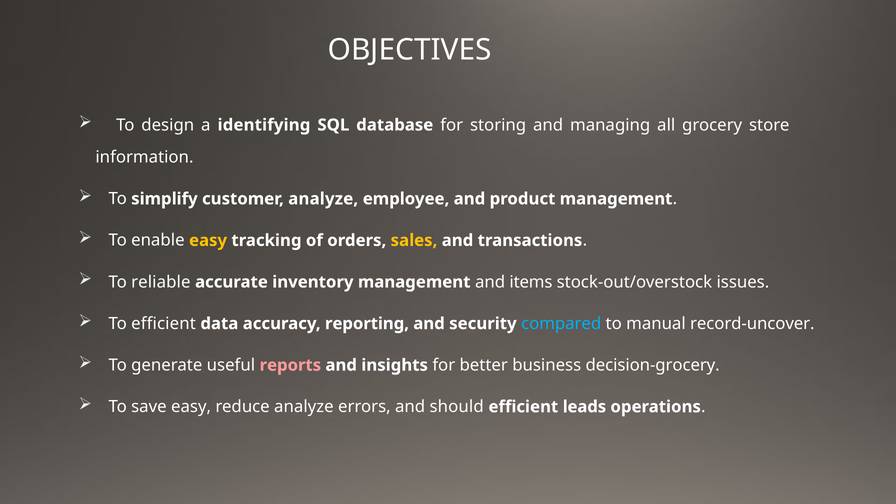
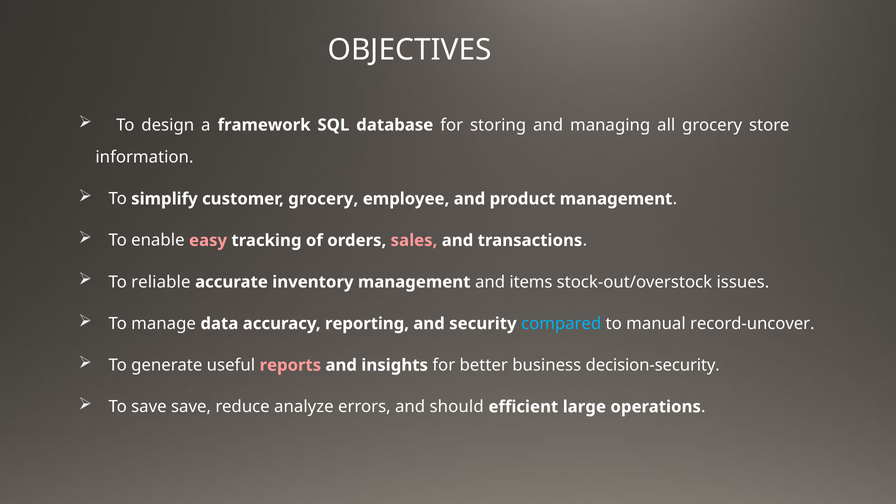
identifying: identifying -> framework (264, 125)
customer analyze: analyze -> grocery (323, 199)
easy colour: yellow -> pink (208, 240)
sales colour: yellow -> pink (414, 240)
To efficient: efficient -> manage (164, 324)
decision-grocery: decision-grocery -> decision-security (653, 365)
save easy: easy -> save (191, 407)
leads: leads -> large (584, 407)
